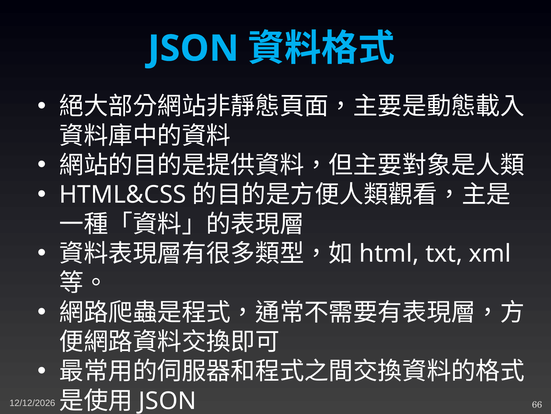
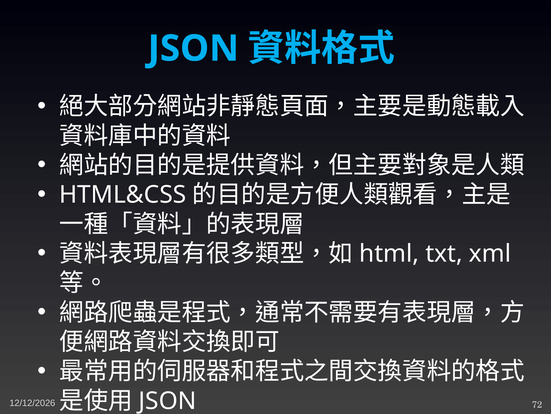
66: 66 -> 72 (537, 404)
